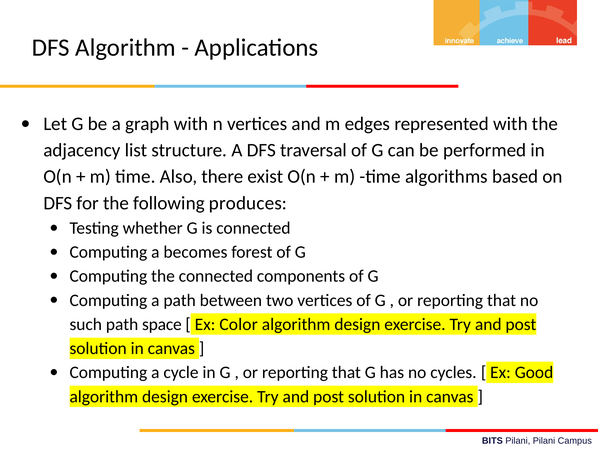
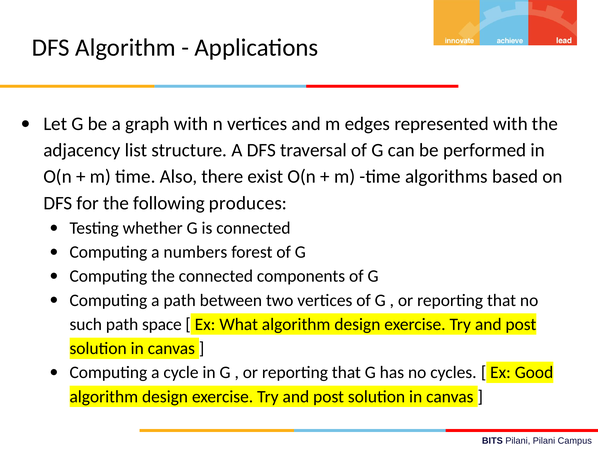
becomes: becomes -> numbers (195, 252)
Color: Color -> What (239, 324)
